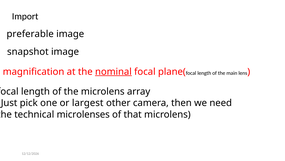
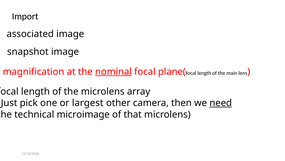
preferable: preferable -> associated (30, 34)
need underline: none -> present (221, 103)
microlenses: microlenses -> microimage (83, 114)
